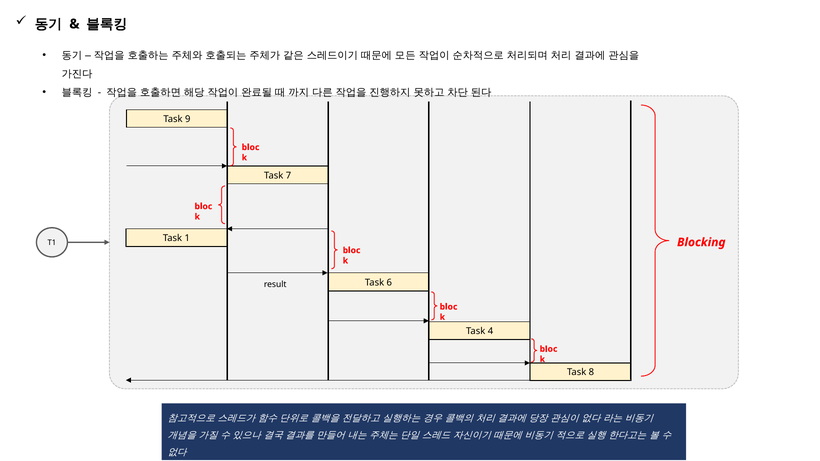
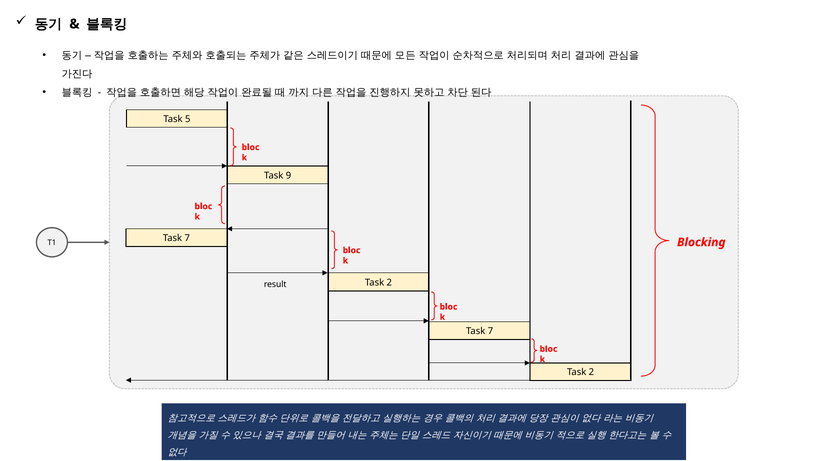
9: 9 -> 5 (188, 119)
7: 7 -> 9 (288, 176)
1: 1 -> 7 (187, 238)
6: 6 -> 2 (389, 283)
4: 4 -> 7 (490, 331)
8: 8 -> 2 (591, 373)
